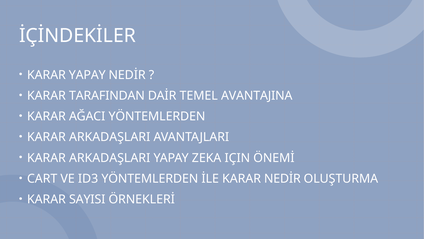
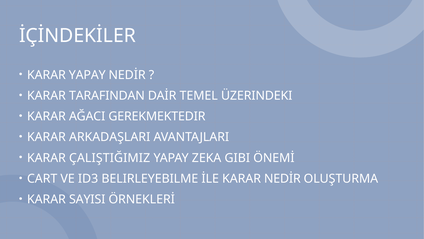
AVANTAJINA: AVANTAJINA -> ÜZERINDEKI (257, 96)
AĞACI YÖNTEMLERDEN: YÖNTEMLERDEN -> GEREKMEKTEDIR (157, 116)
ARKADAŞLARI: ARKADAŞLARI -> ÇALIŞTIĞIMIZ (110, 158)
IÇIN: IÇIN -> GIBI (237, 158)
ID3 YÖNTEMLERDEN: YÖNTEMLERDEN -> BELIRLEYEBILME (150, 178)
